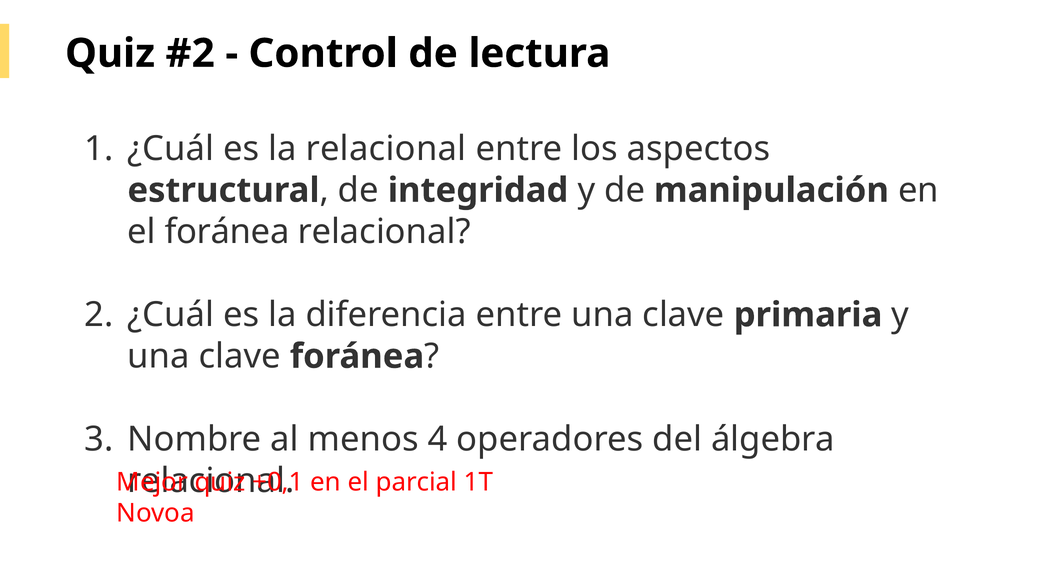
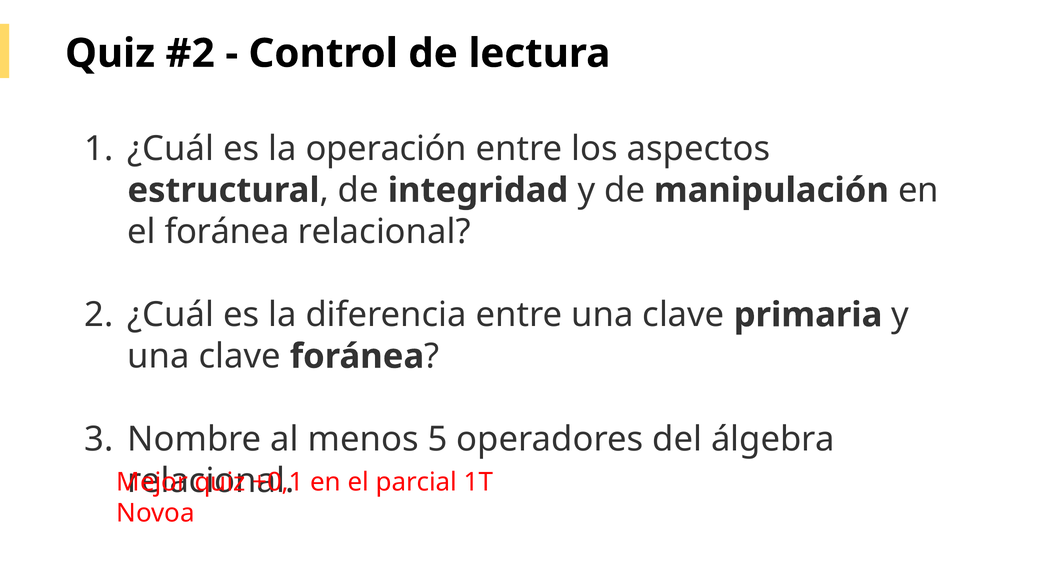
la relacional: relacional -> operación (386, 149)
4: 4 -> 5 (438, 440)
